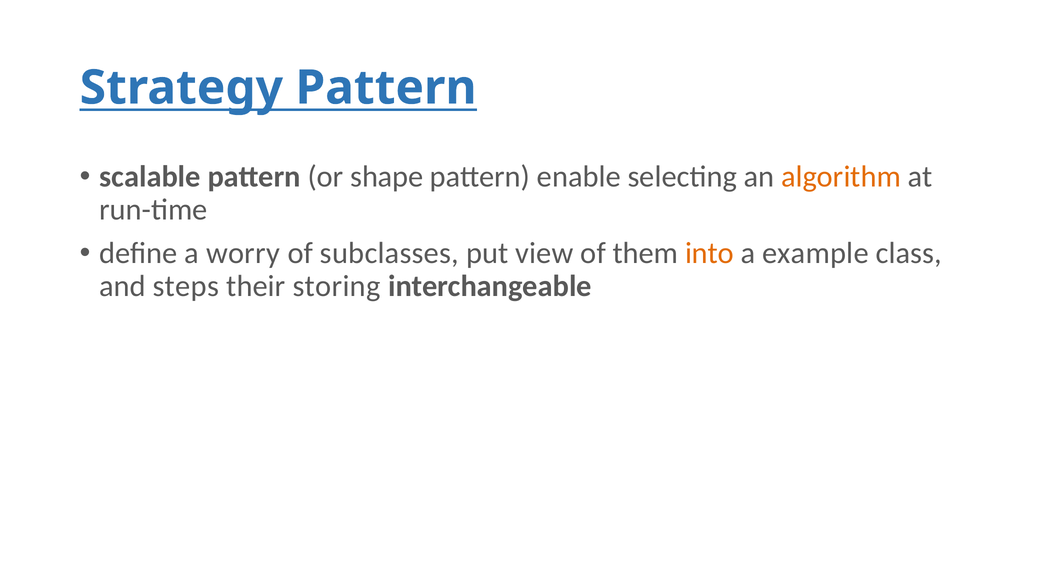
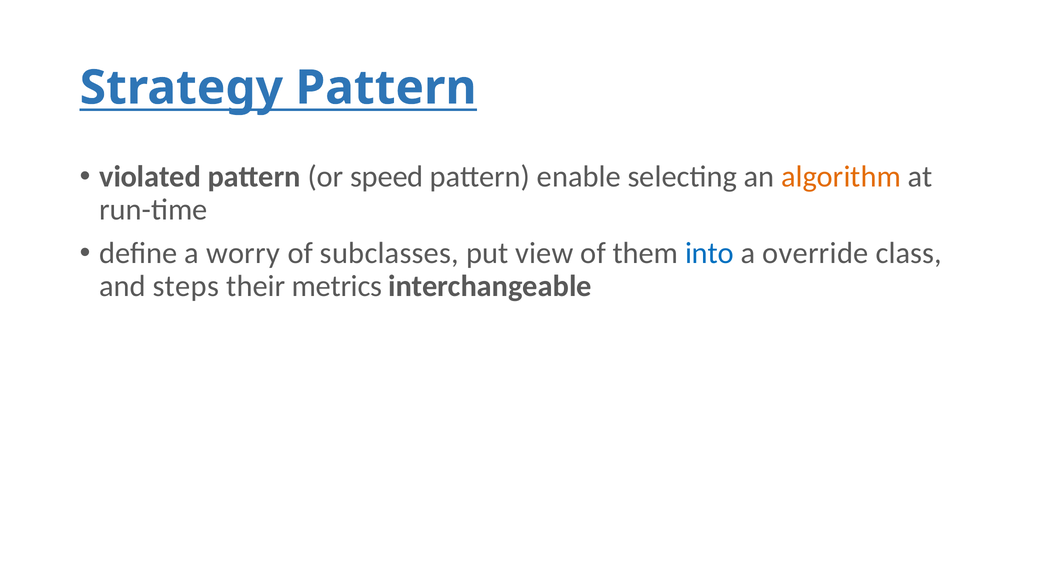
scalable: scalable -> violated (150, 177)
shape: shape -> speed (387, 177)
into colour: orange -> blue (710, 253)
example: example -> override (815, 253)
storing: storing -> metrics (337, 286)
